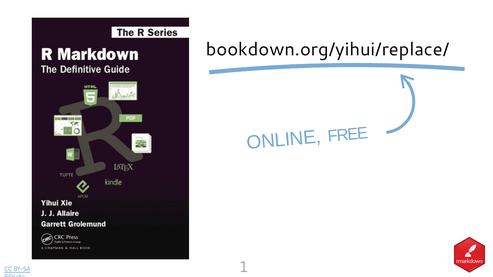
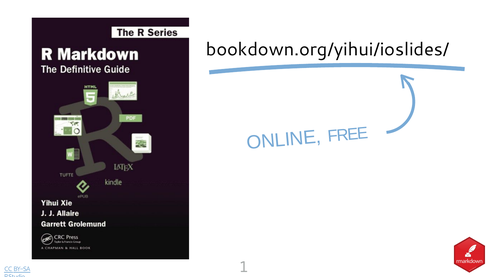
bookdown.org/yihui/replace/: bookdown.org/yihui/replace/ -> bookdown.org/yihui/ioslides/ (328, 50)
